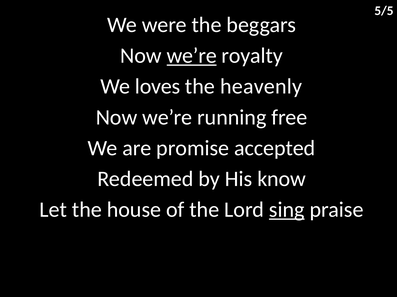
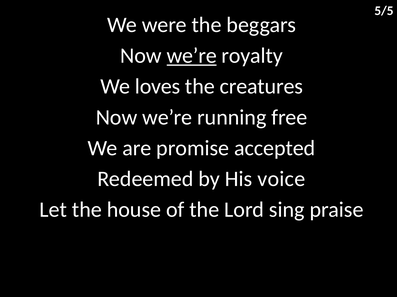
heavenly: heavenly -> creatures (261, 87)
know: know -> voice (281, 179)
sing underline: present -> none (287, 210)
